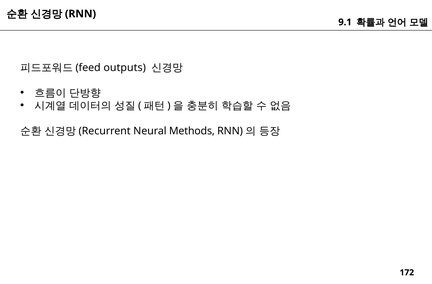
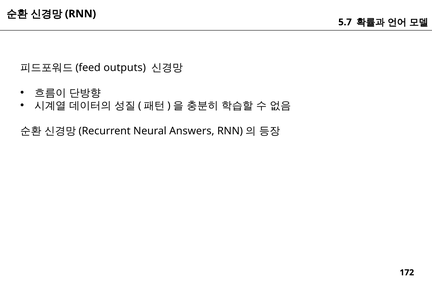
9.1: 9.1 -> 5.7 (345, 22)
Methods: Methods -> Answers (192, 131)
